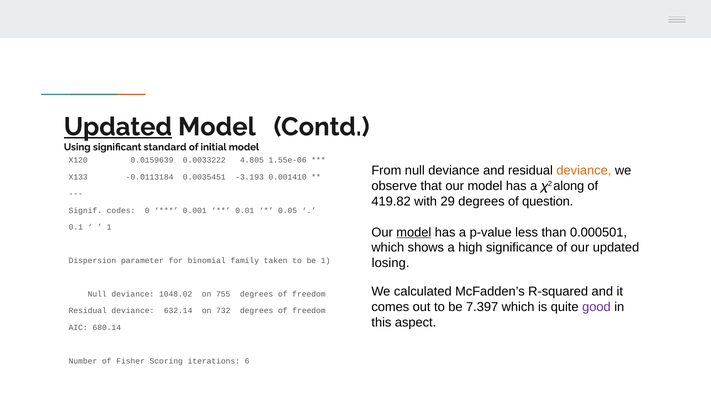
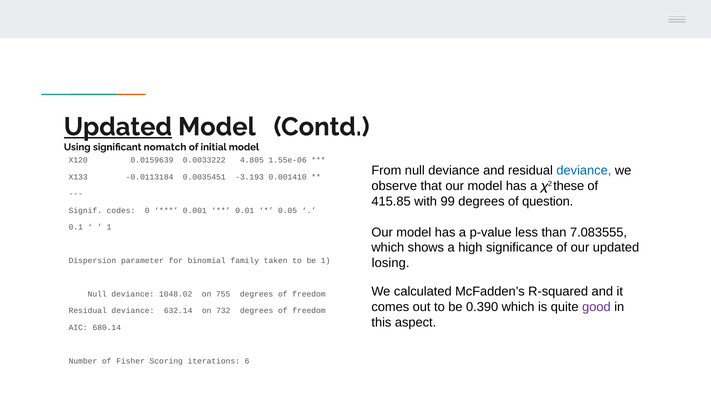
standard: standard -> nomatch (165, 147)
deviance colour: orange -> blue (584, 171)
along: along -> these (569, 186)
419.82: 419.82 -> 415.85 (391, 201)
29: 29 -> 99 (448, 201)
model underline: present -> none (414, 232)
0.000501: 0.000501 -> 7.083555 (599, 232)
7.397: 7.397 -> 0.390 (482, 307)
